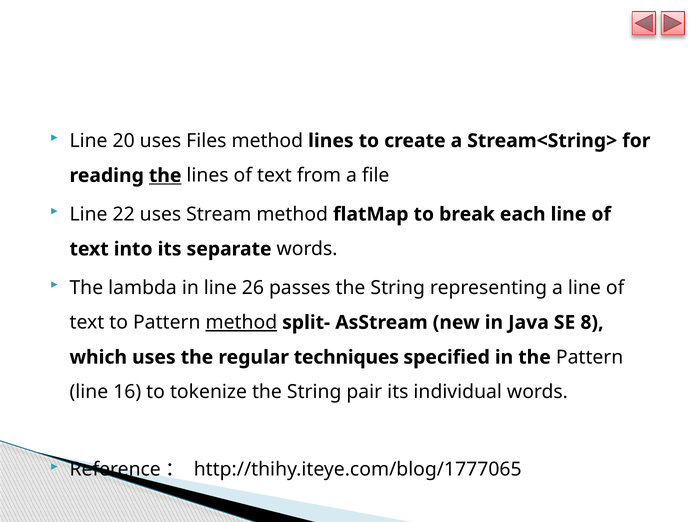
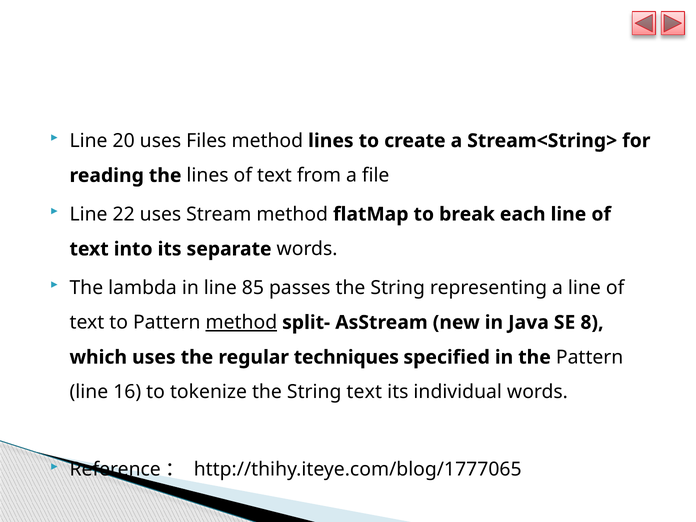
the underline: present -> none (165, 176)
26: 26 -> 85 (253, 288)
String pair: pair -> text (364, 392)
